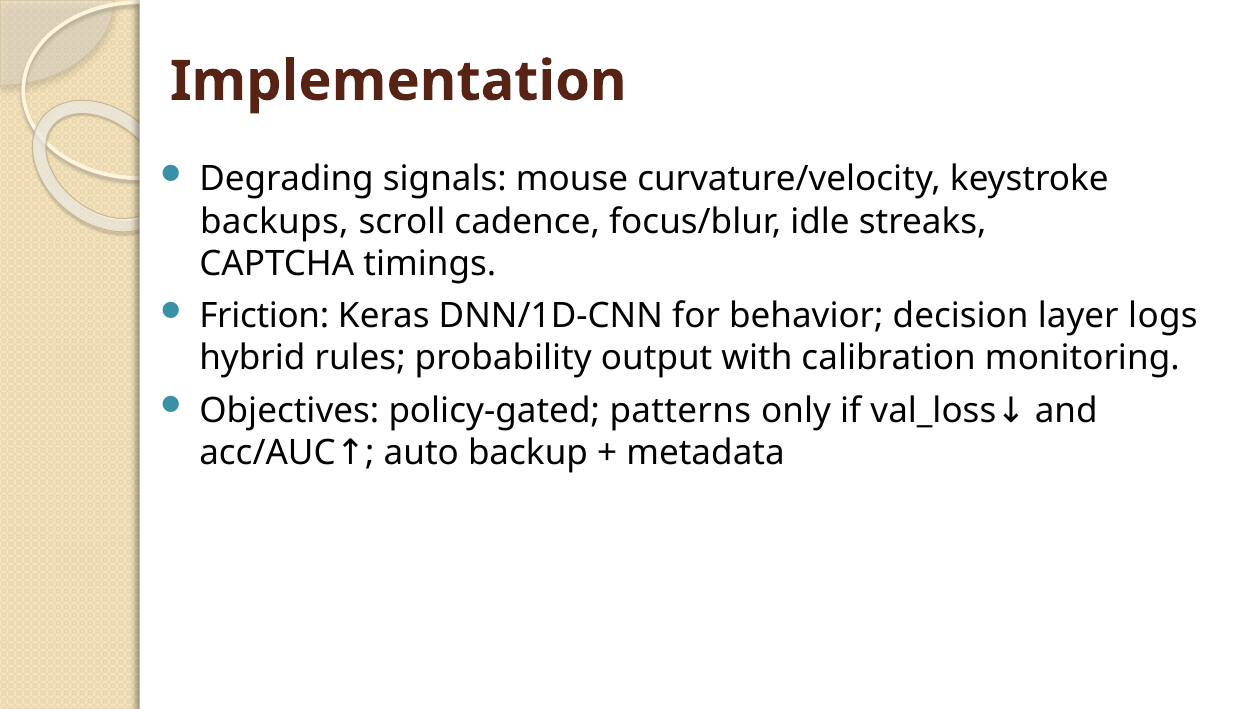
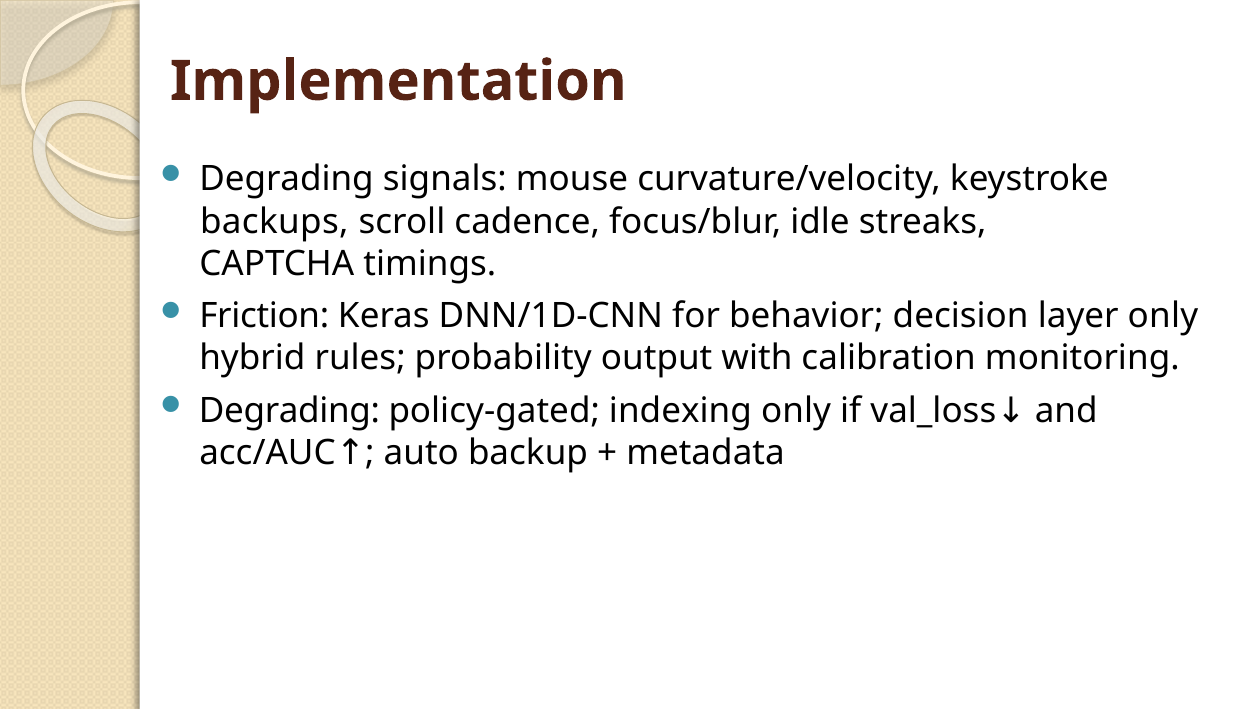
layer logs: logs -> only (1163, 316)
Objectives: Objectives -> Degrading (289, 411)
patterns: patterns -> indexing (680, 411)
